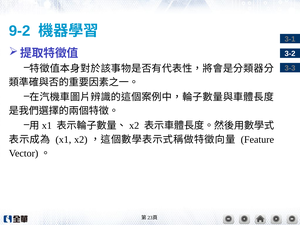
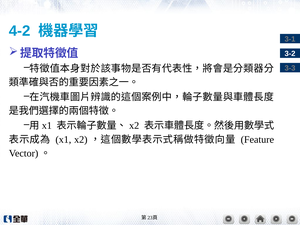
9-2: 9-2 -> 4-2 (20, 31)
